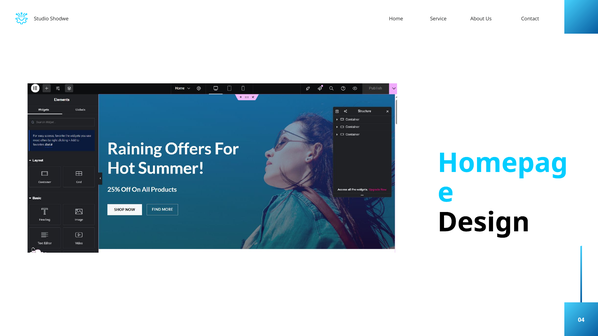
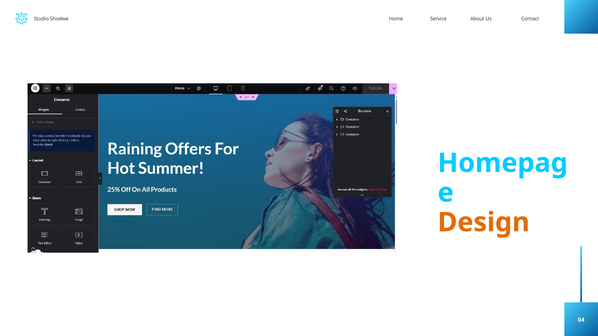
Design colour: black -> orange (484, 223)
